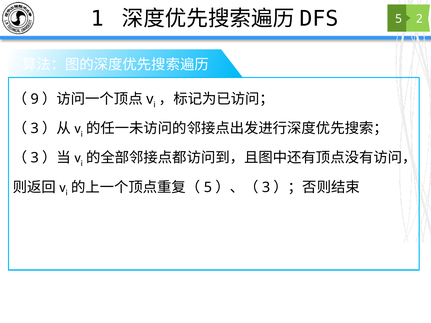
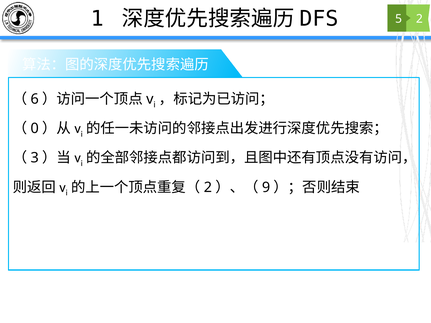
9: 9 -> 6 (35, 99)
3: 3 -> 0 (35, 129)
5: 5 -> 2 (208, 187)
3: 3 -> 9 (266, 187)
